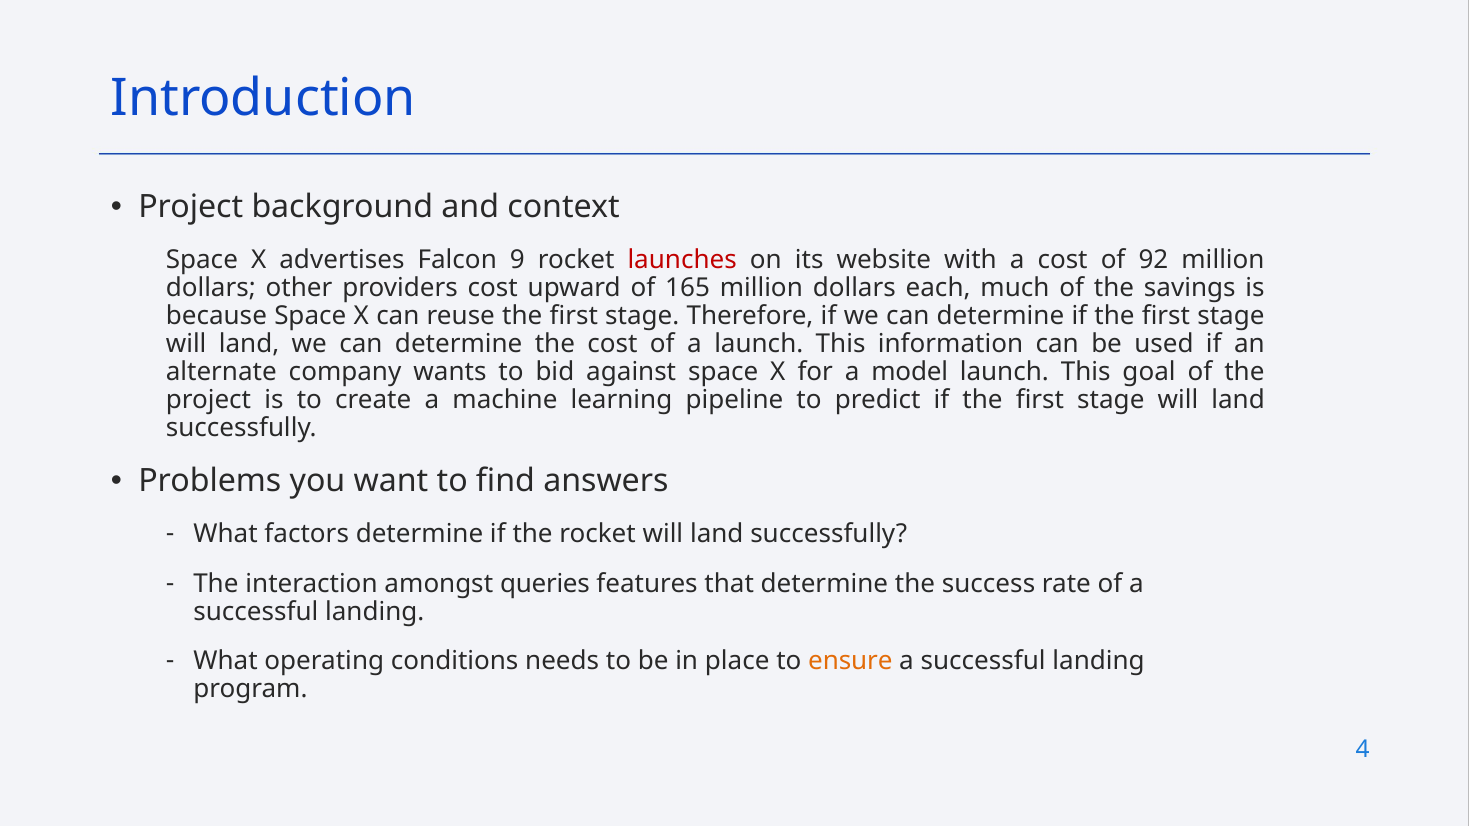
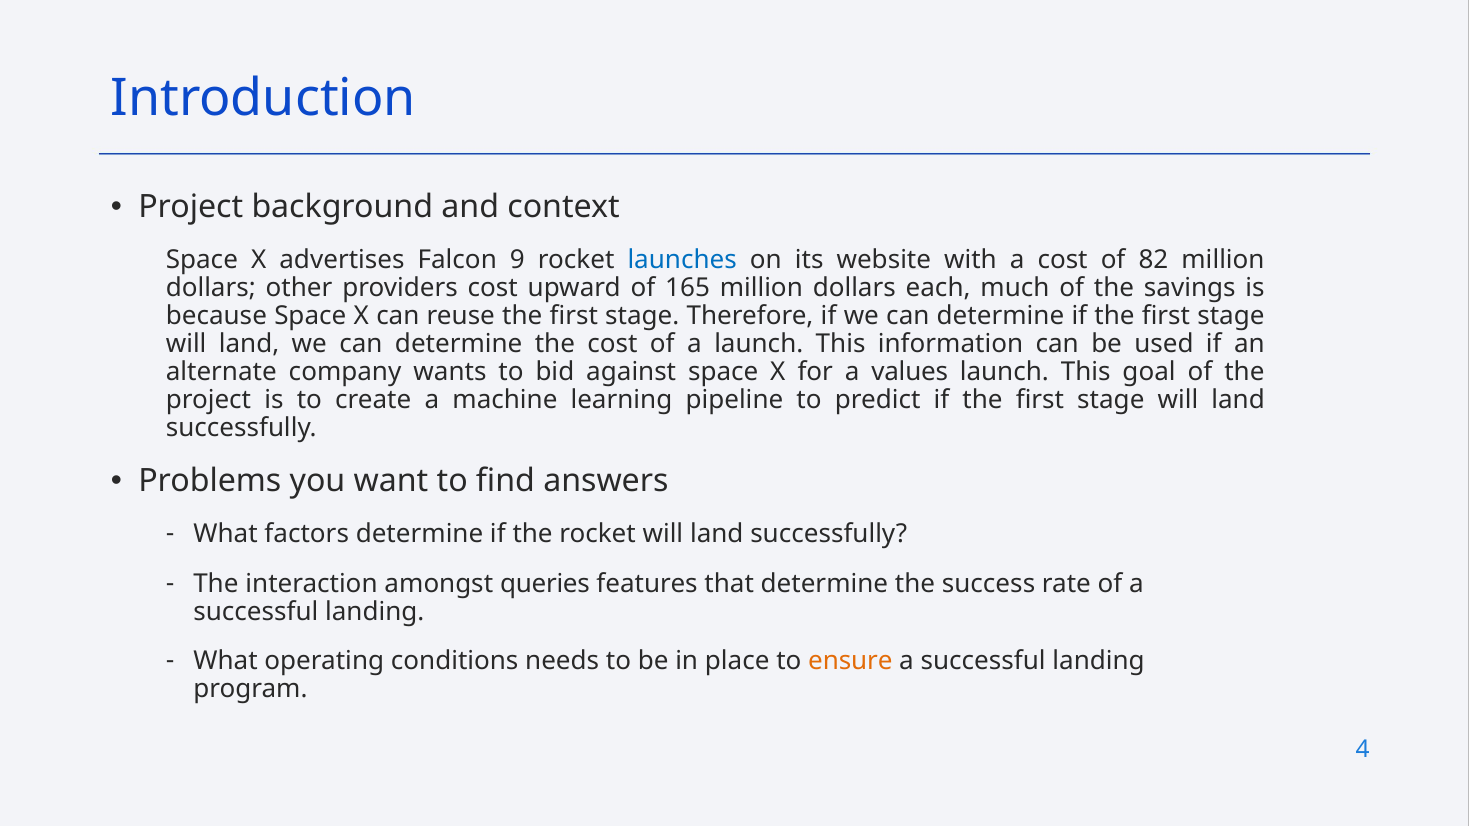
launches colour: red -> blue (682, 260)
92: 92 -> 82 (1153, 260)
model: model -> values (910, 372)
